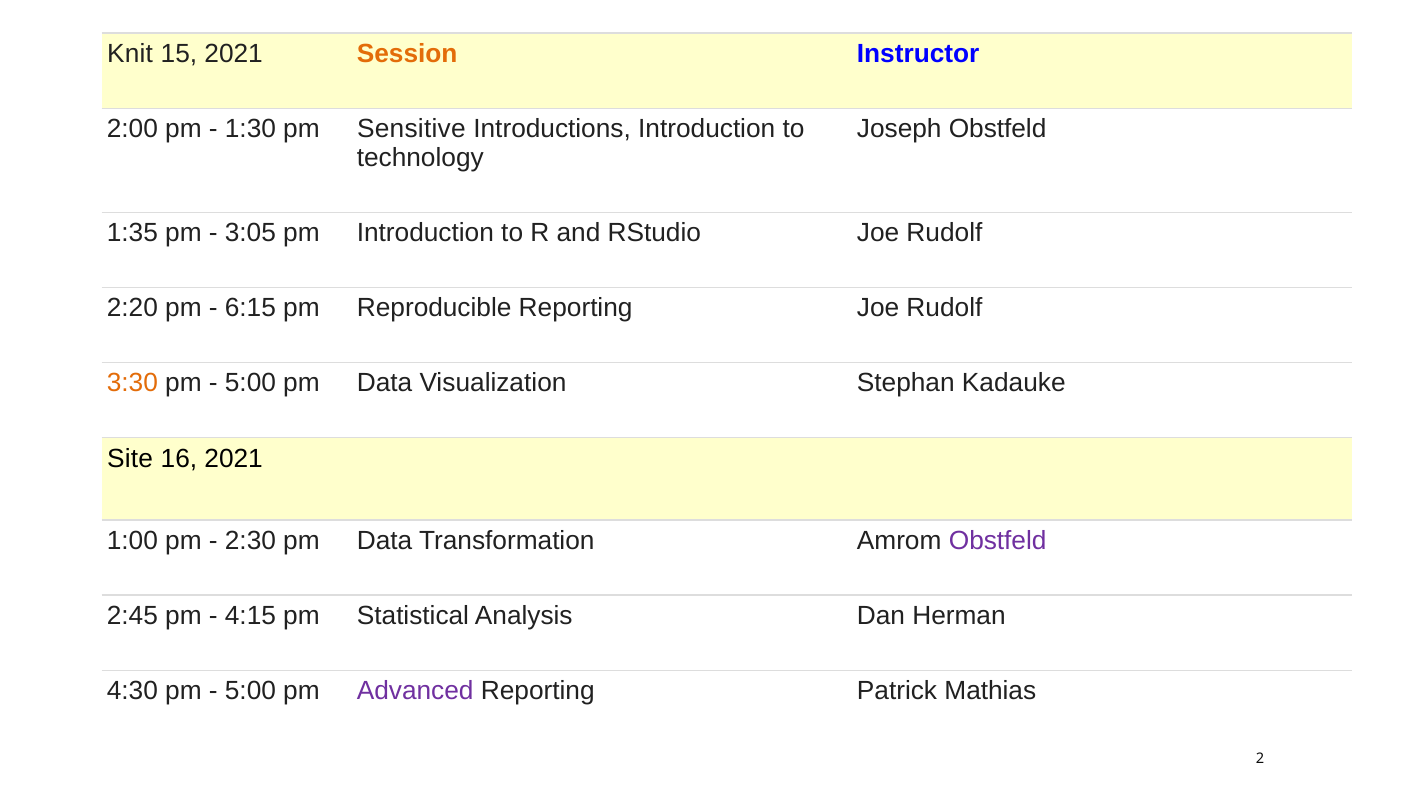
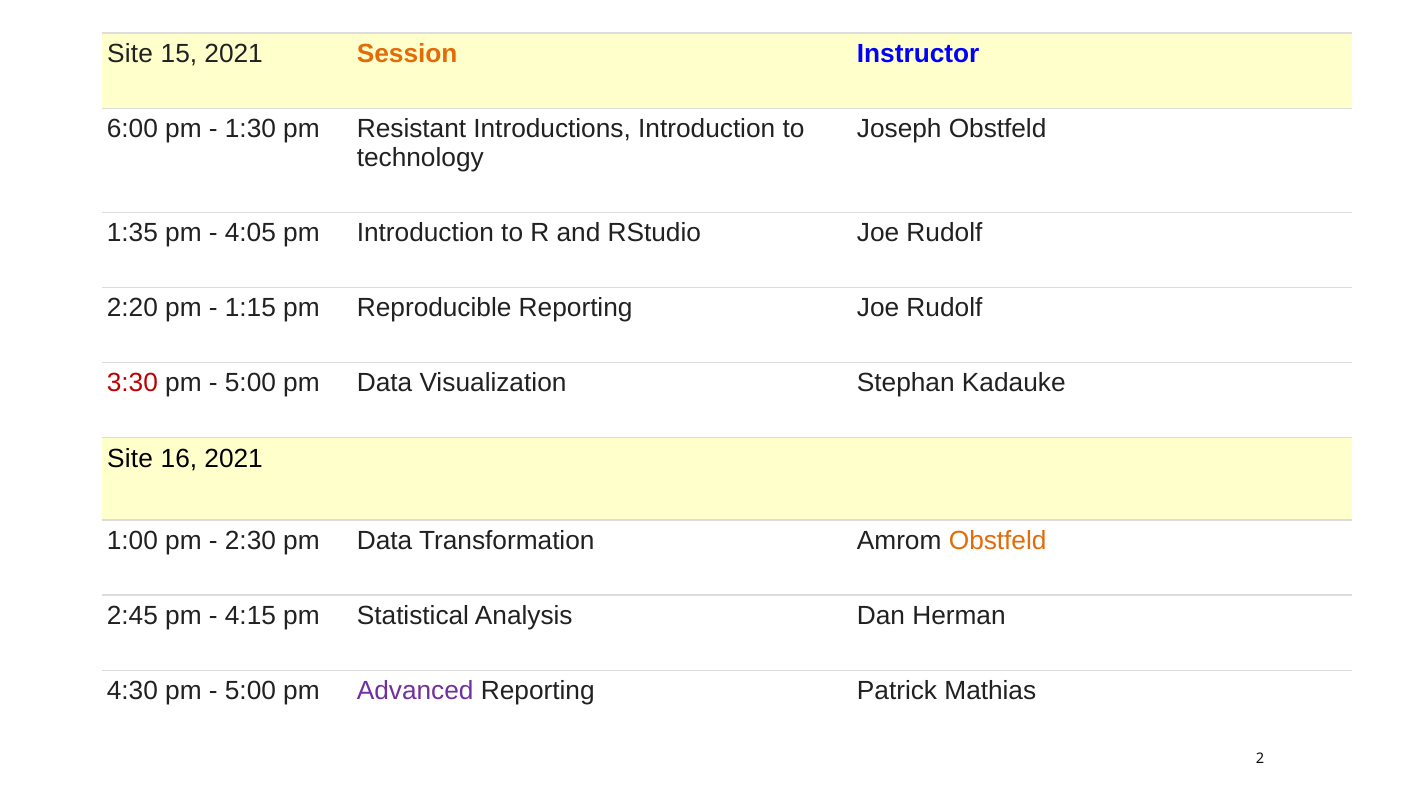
Knit: Knit -> Site (130, 54)
2:00: 2:00 -> 6:00 (132, 129)
Sensitive: Sensitive -> Resistant (412, 129)
3:05: 3:05 -> 4:05 (250, 233)
6:15: 6:15 -> 1:15 (250, 308)
3:30 colour: orange -> red (132, 383)
Obstfeld colour: purple -> orange (998, 541)
